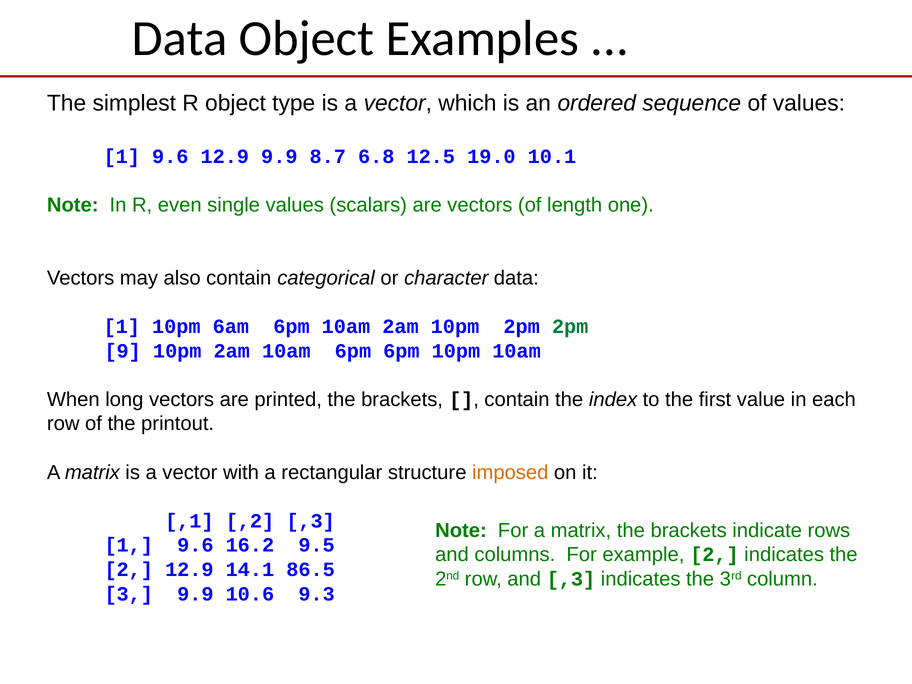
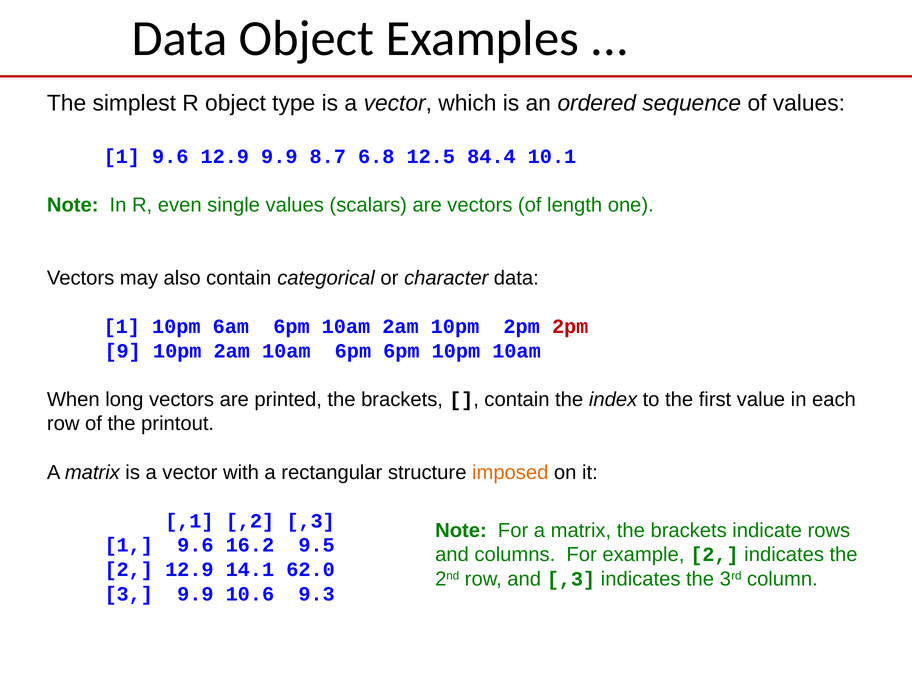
19.0: 19.0 -> 84.4 (491, 156)
2pm colour: green -> red (570, 327)
86.5: 86.5 -> 62.0 (311, 570)
